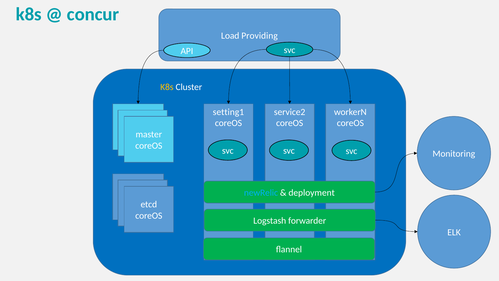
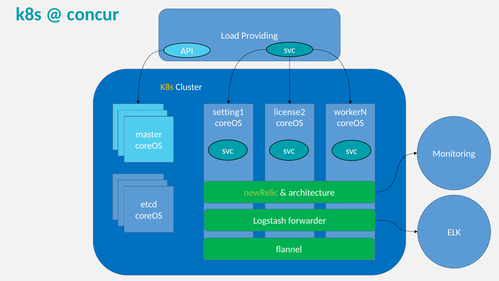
service2: service2 -> license2 (290, 112)
newRelic colour: light blue -> light green (261, 192)
deployment: deployment -> architecture (312, 192)
